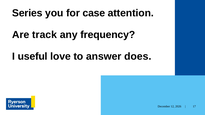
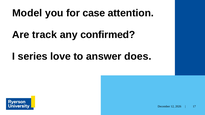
Series: Series -> Model (27, 13)
frequency: frequency -> confirmed (108, 35)
useful: useful -> series (33, 57)
